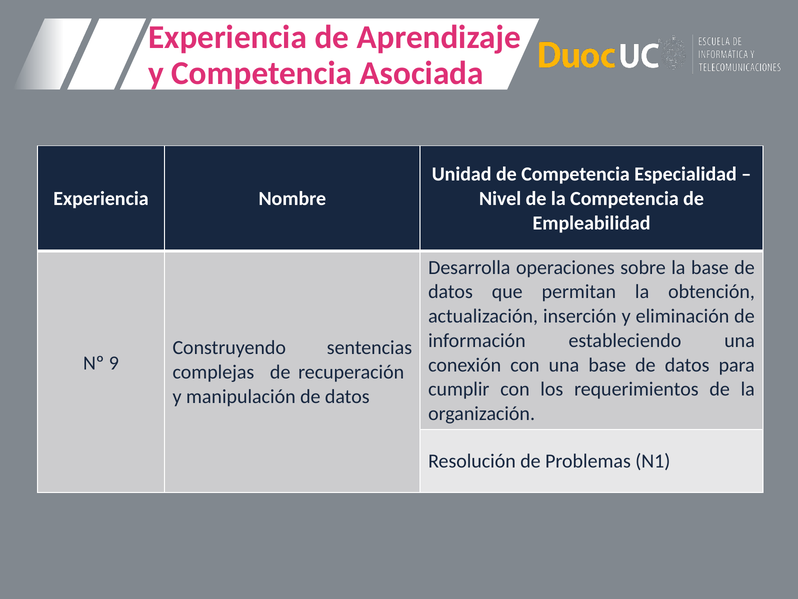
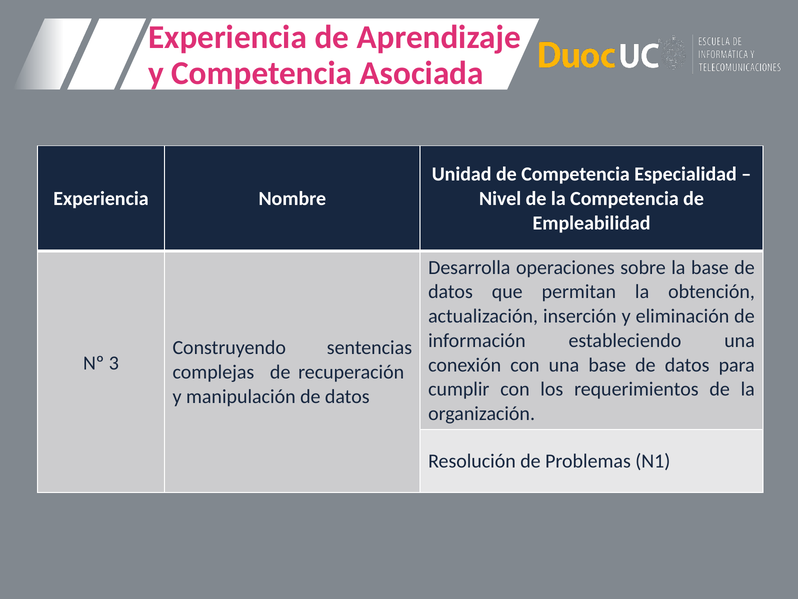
9: 9 -> 3 (114, 363)
